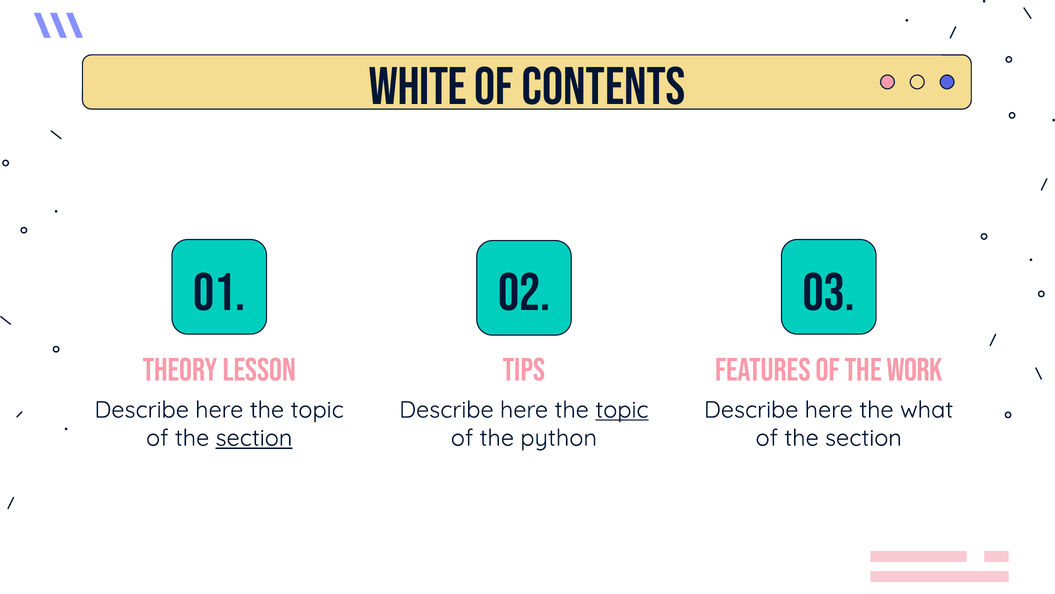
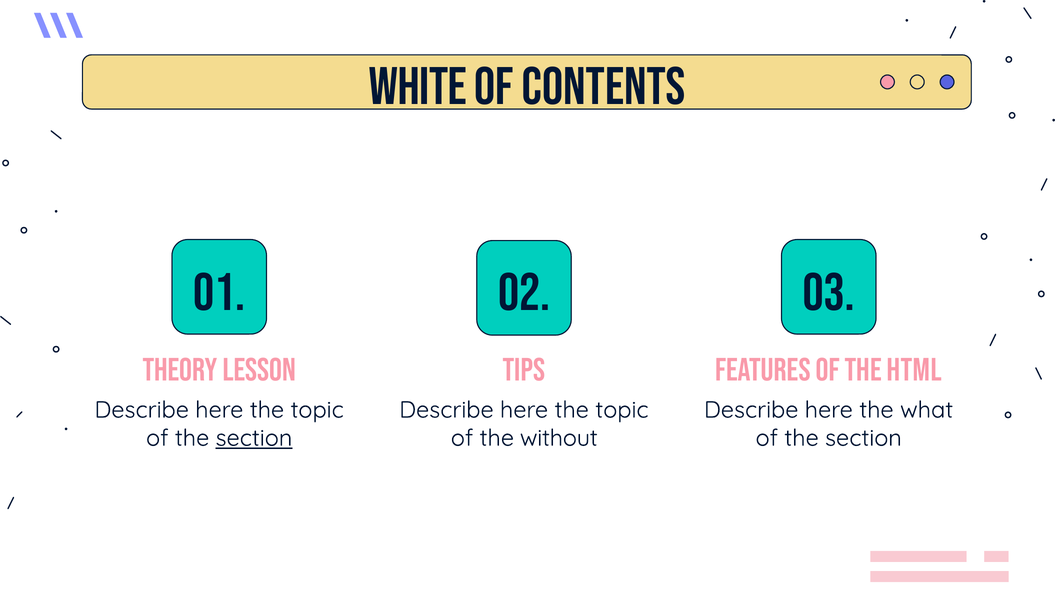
WORK: WORK -> HTML (914, 370)
topic underline: present -> none (622, 410)
python: python -> without (559, 438)
